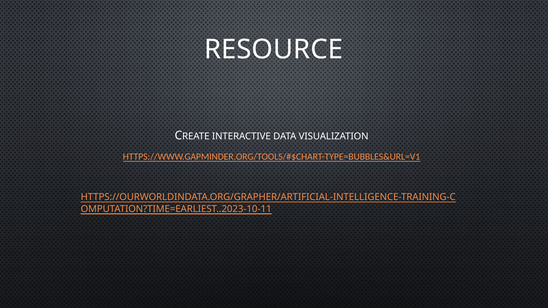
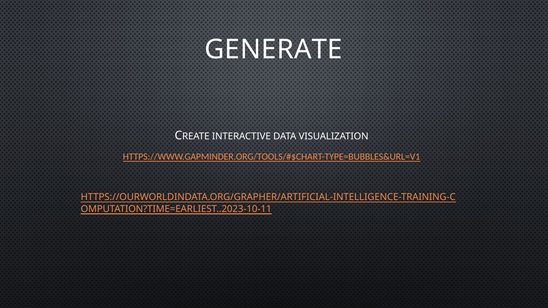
RESOURCE: RESOURCE -> GENERATE (273, 50)
